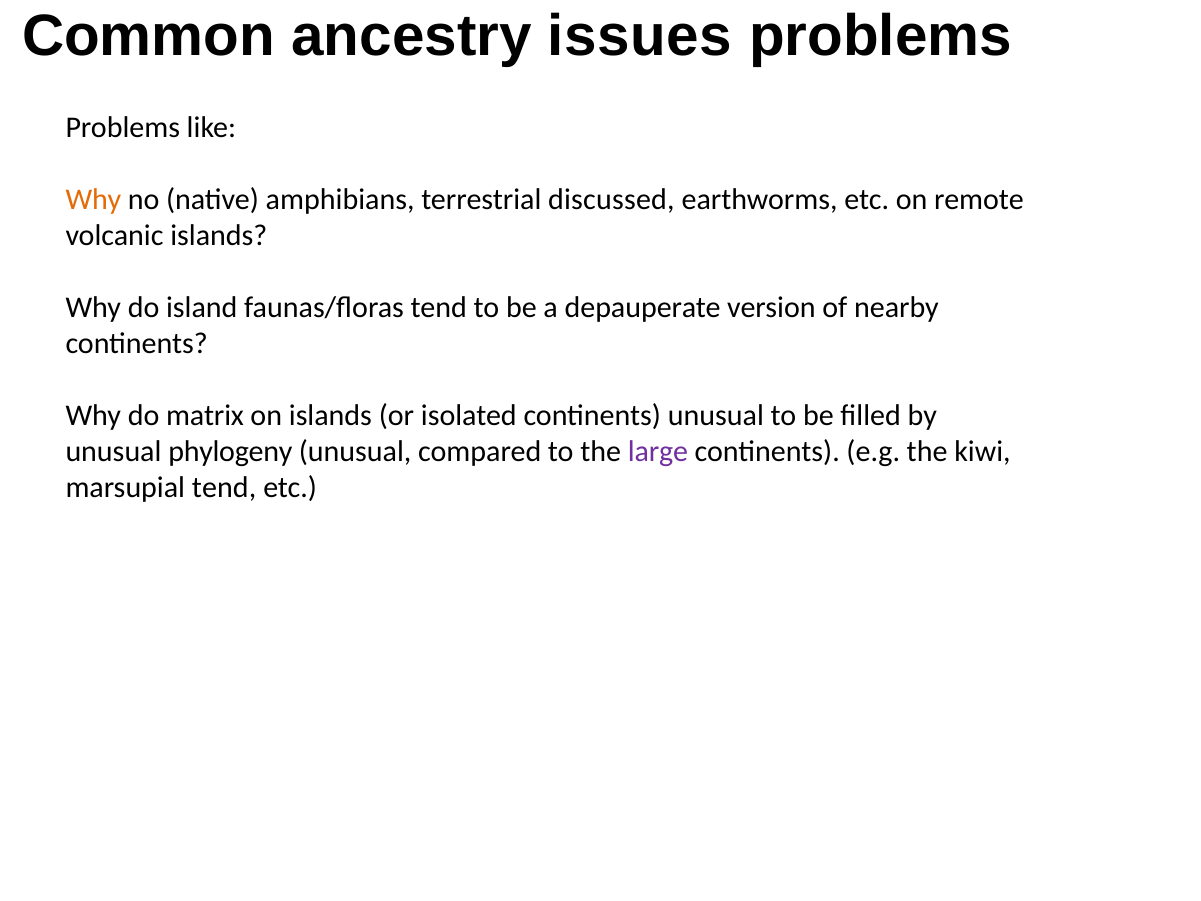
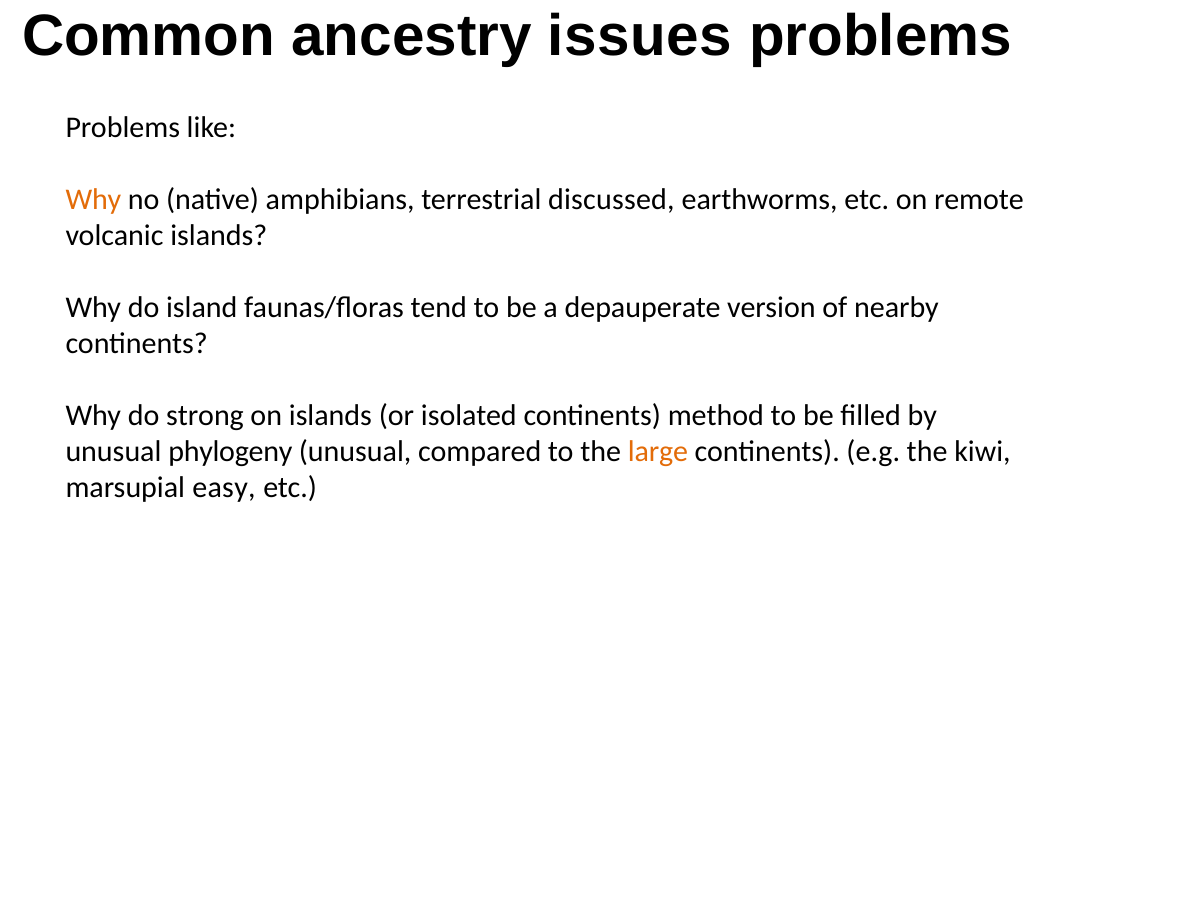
matrix: matrix -> strong (205, 415)
continents unusual: unusual -> method (716, 415)
large colour: purple -> orange (658, 451)
marsupial tend: tend -> easy (224, 487)
